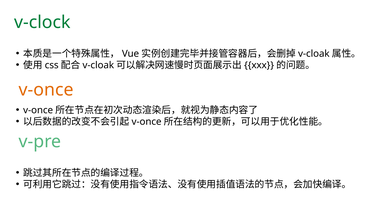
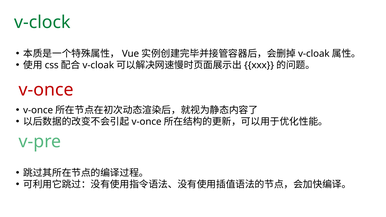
v-once colour: orange -> red (46, 90)
